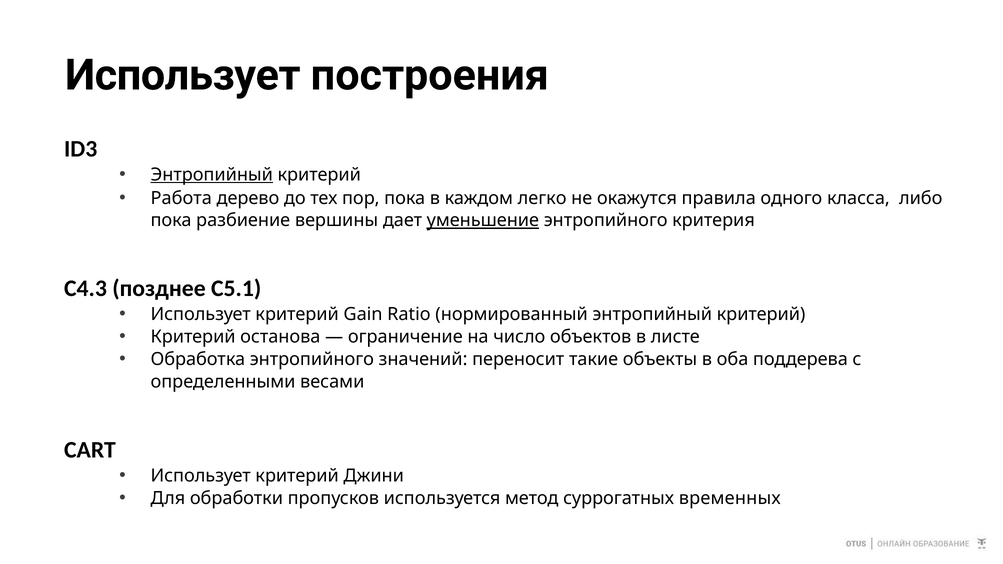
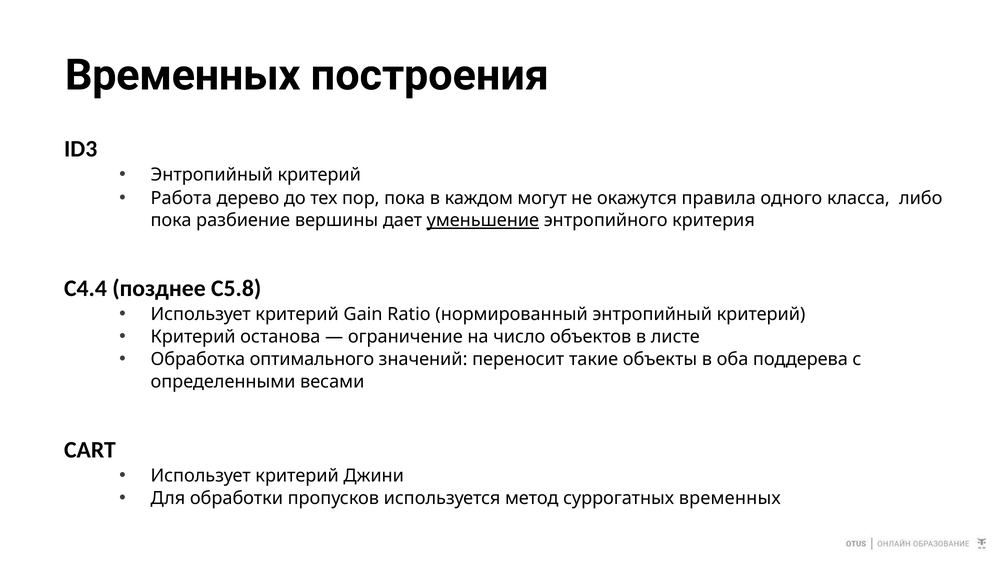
Использует: Использует -> Временных (183, 75)
Энтропийный underline: present -> none (212, 175)
легко: легко -> могут (542, 198)
C4.3: C4.3 -> C4.4 (86, 289)
С5.1: С5.1 -> С5.8 (236, 289)
Обработка энтропийного: энтропийного -> оптимального (312, 359)
